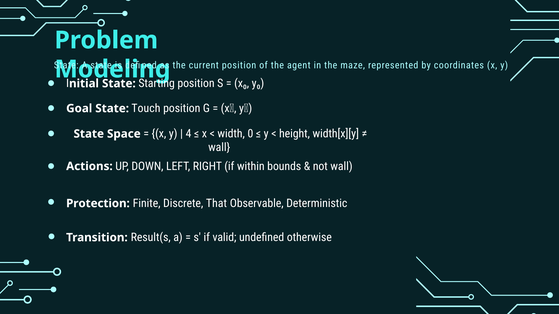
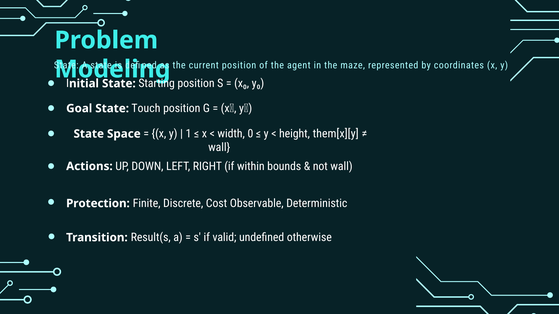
4: 4 -> 1 (188, 134)
width[x][y: width[x][y -> them[x][y (336, 134)
That: That -> Cost (217, 204)
